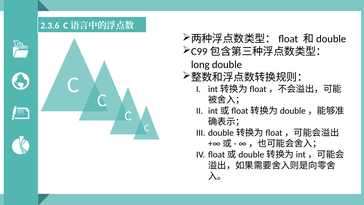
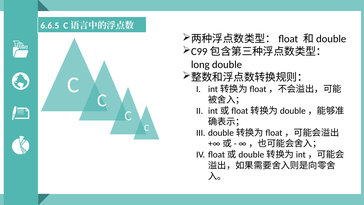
2.3.6: 2.3.6 -> 6.6.5 (50, 26)
